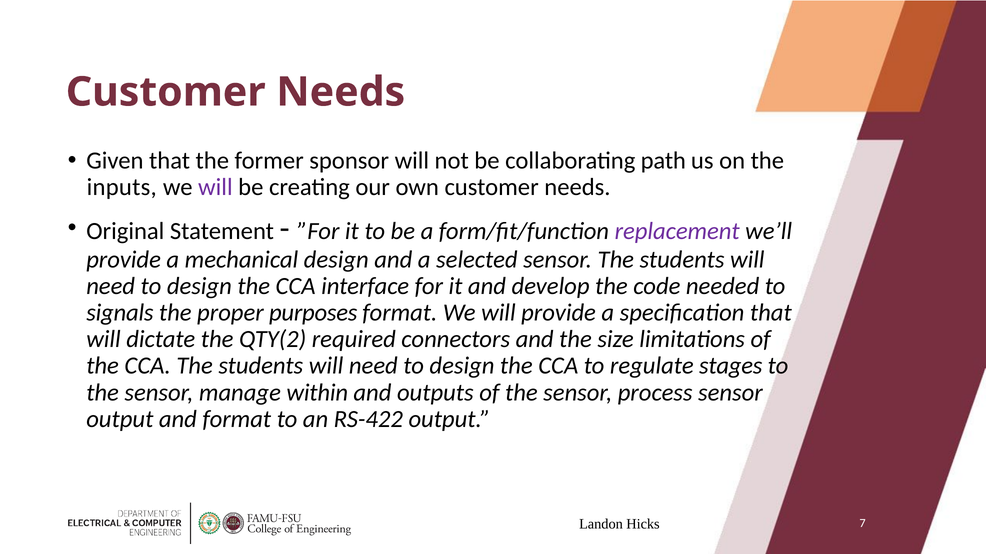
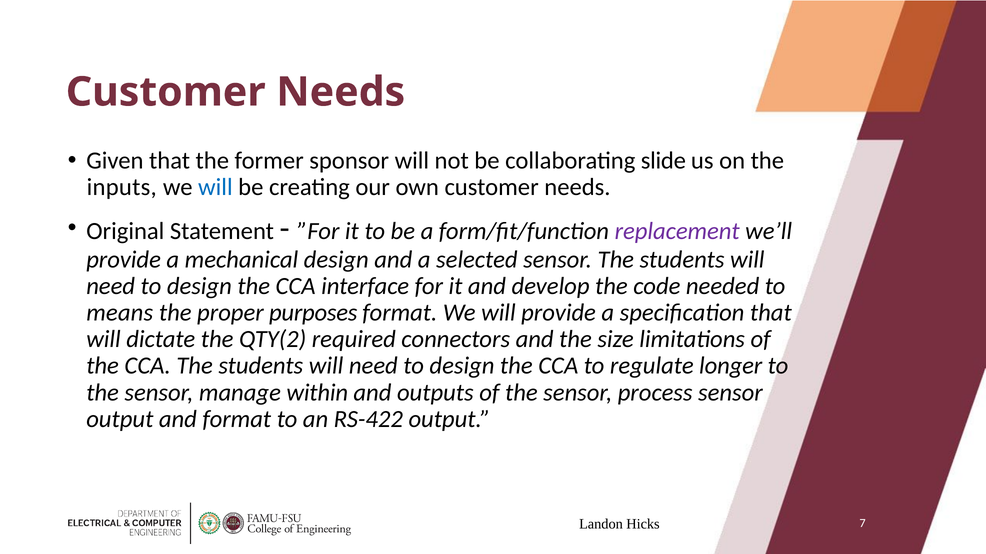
path: path -> slide (663, 161)
will colour: purple -> blue (215, 187)
signals: signals -> means (120, 313)
stages: stages -> longer (731, 366)
